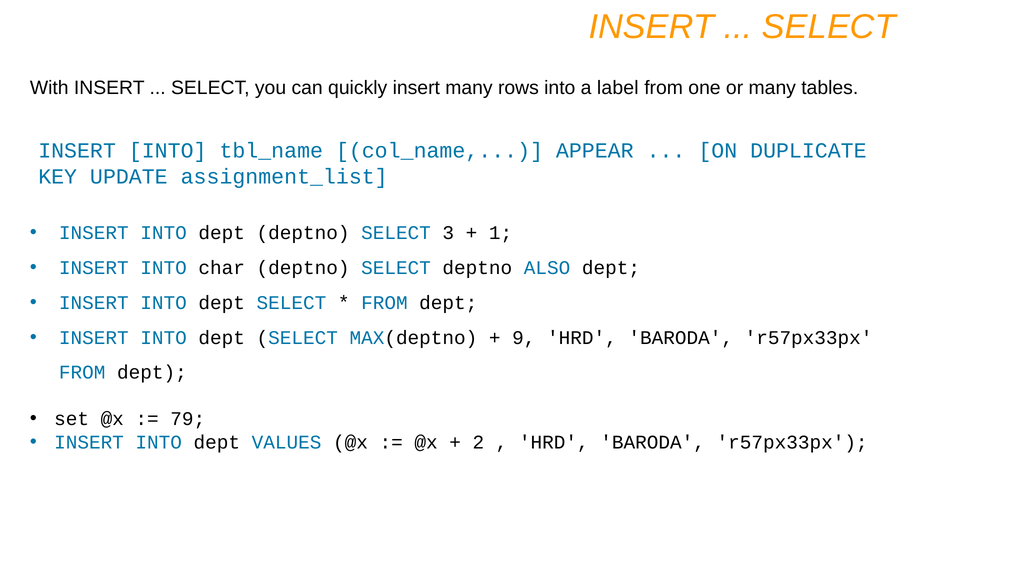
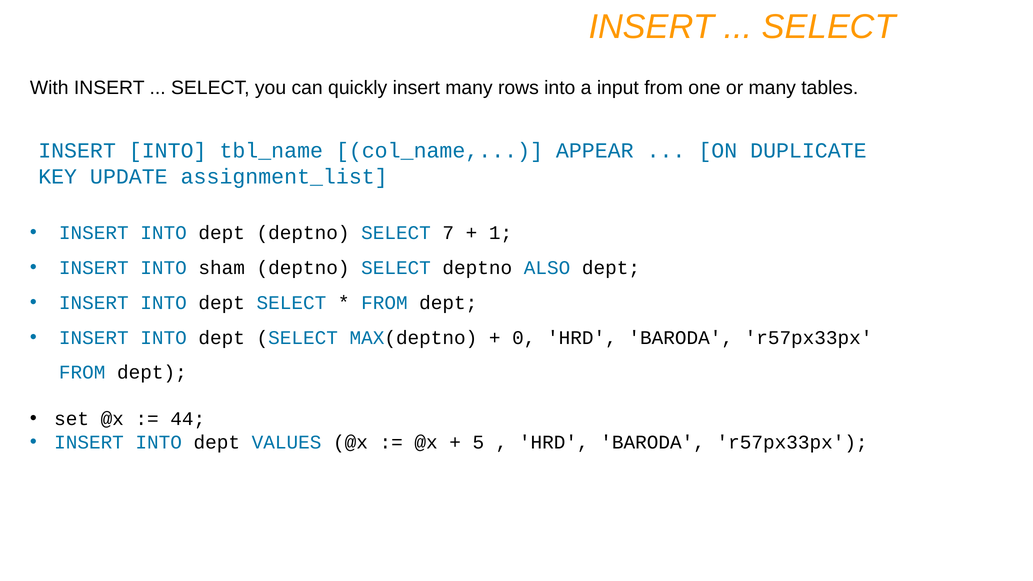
label: label -> input (618, 88)
3: 3 -> 7 (448, 233)
char: char -> sham (222, 268)
9: 9 -> 0 (524, 338)
79: 79 -> 44 (188, 419)
2: 2 -> 5 (478, 442)
